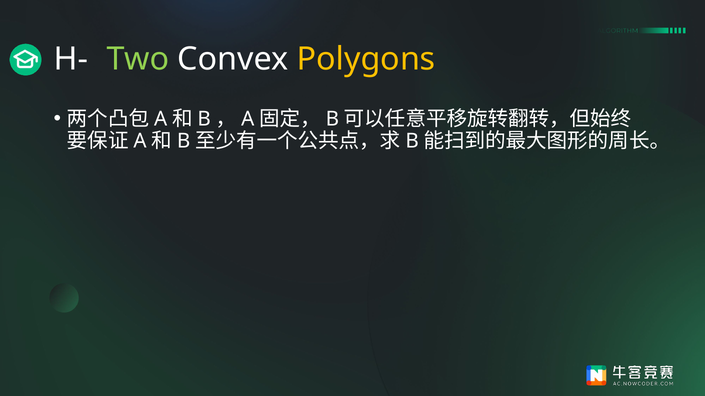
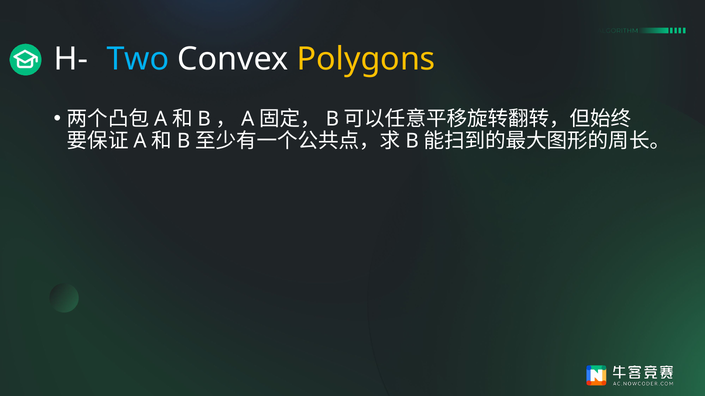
Two colour: light green -> light blue (138, 59)
